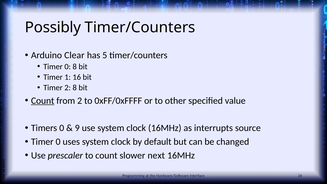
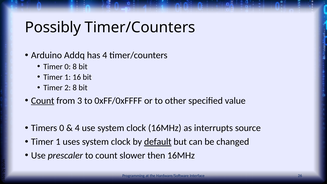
Clear: Clear -> Addq (74, 55)
has 5: 5 -> 4 (105, 55)
from 2: 2 -> 3 (80, 101)
9: 9 -> 4 (77, 128)
0: 0 -> 1 (58, 142)
default underline: none -> present (158, 142)
next: next -> then (156, 155)
